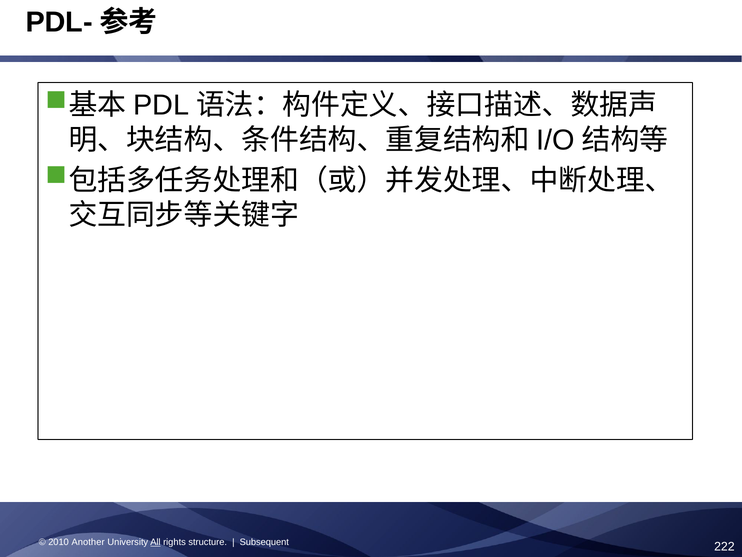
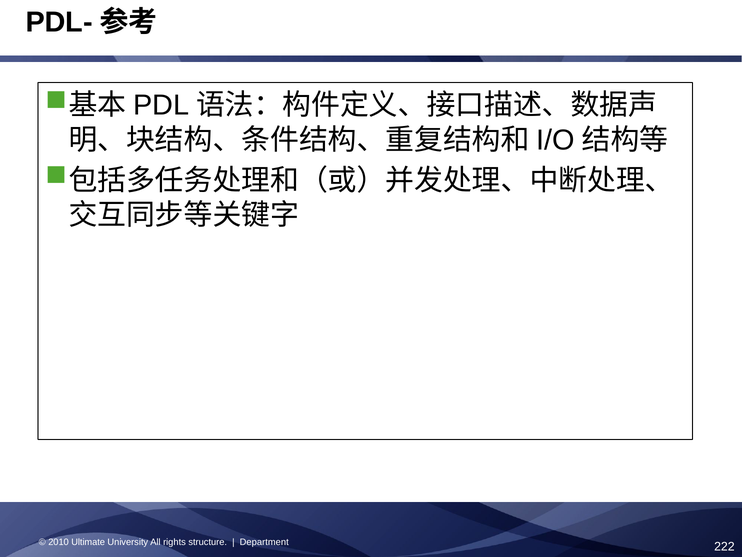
Another: Another -> Ultimate (88, 542)
All underline: present -> none (155, 542)
Subsequent: Subsequent -> Department (264, 542)
